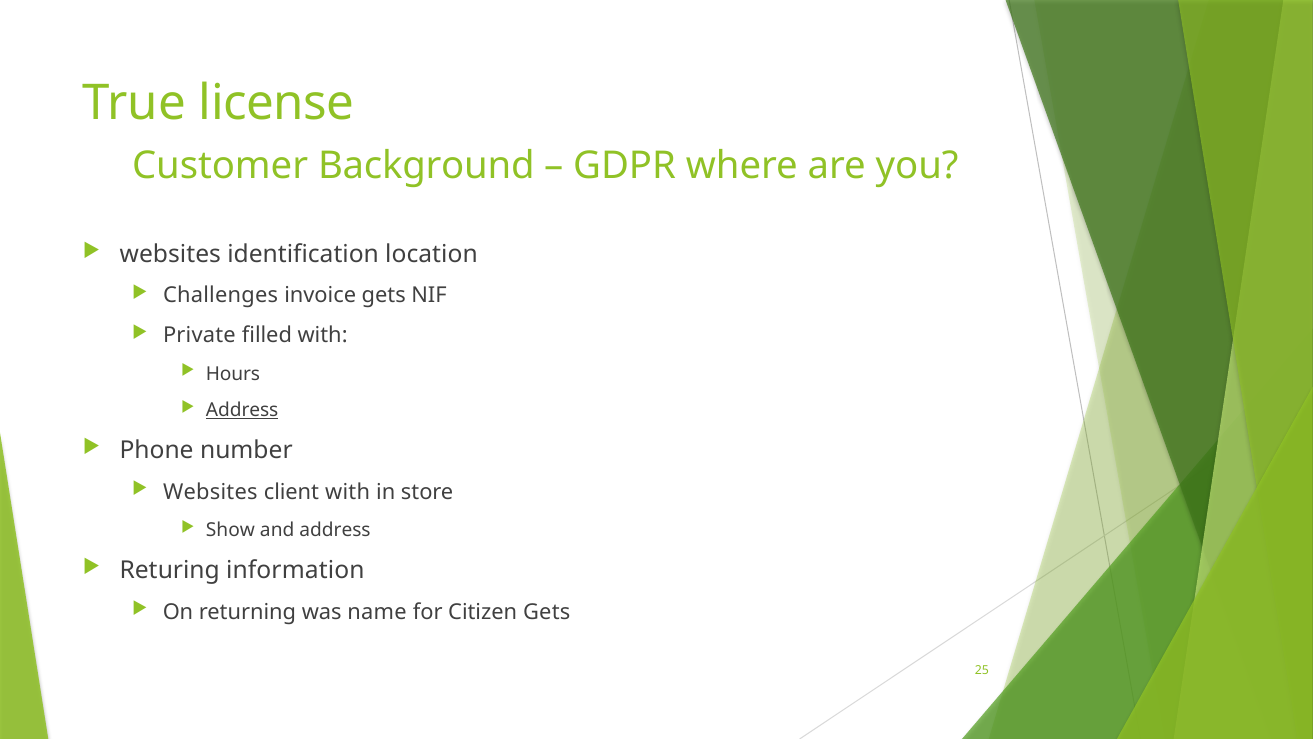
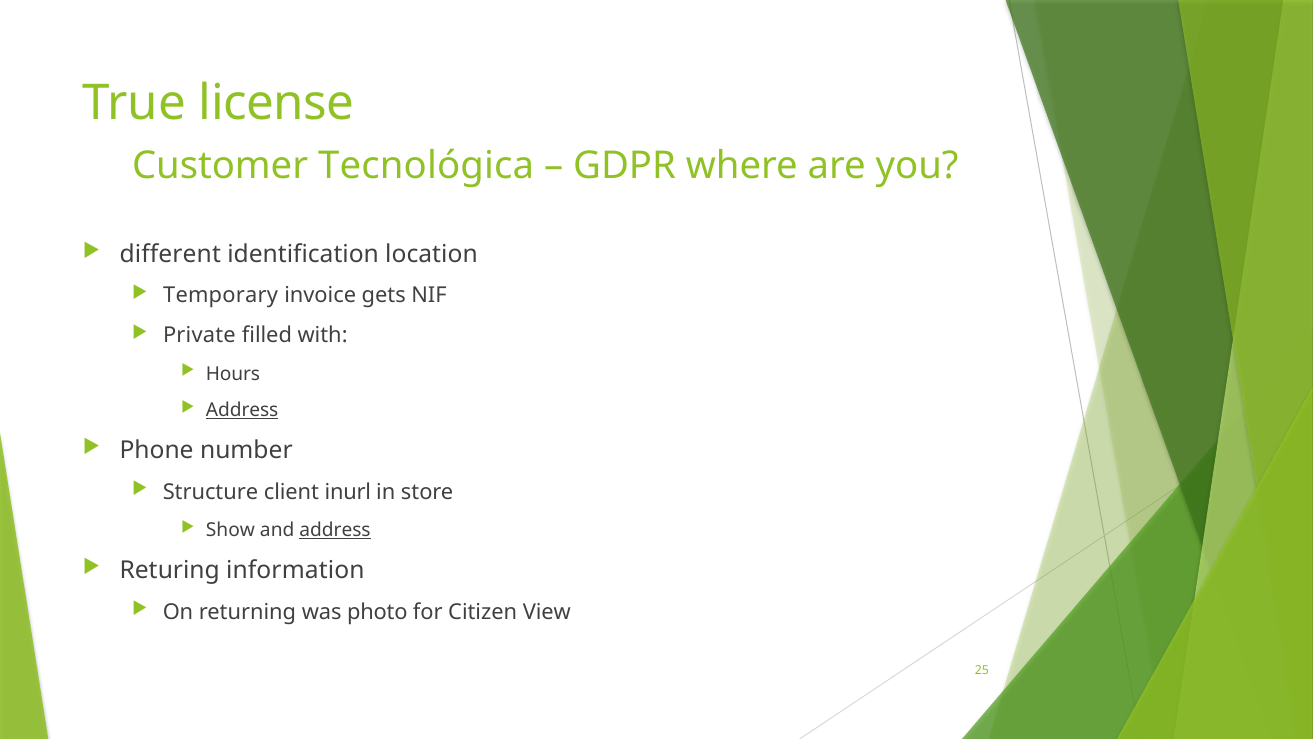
Background: Background -> Tecnológica (426, 166)
websites: websites -> different (170, 254)
Challenges: Challenges -> Temporary (221, 295)
Websites: Websites -> Structure (210, 492)
client with: with -> inurl (348, 492)
address underline: none -> present (335, 530)
name: name -> photo (377, 612)
Citizen Gets: Gets -> View (547, 612)
